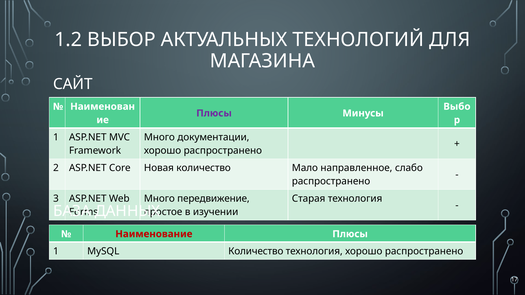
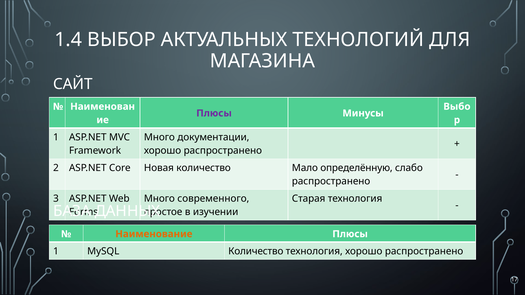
1.2: 1.2 -> 1.4 (68, 40)
направленное: направленное -> определённую (356, 168)
передвижение: передвижение -> современного (213, 199)
Наименование colour: red -> orange (154, 234)
